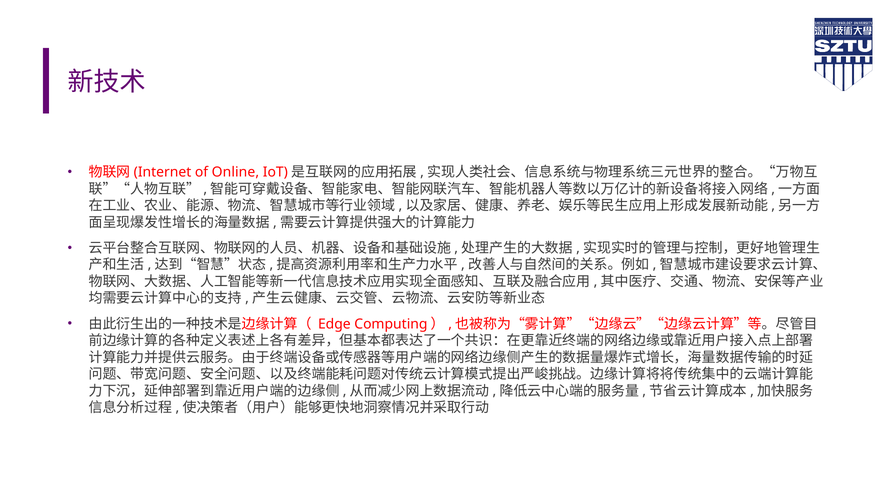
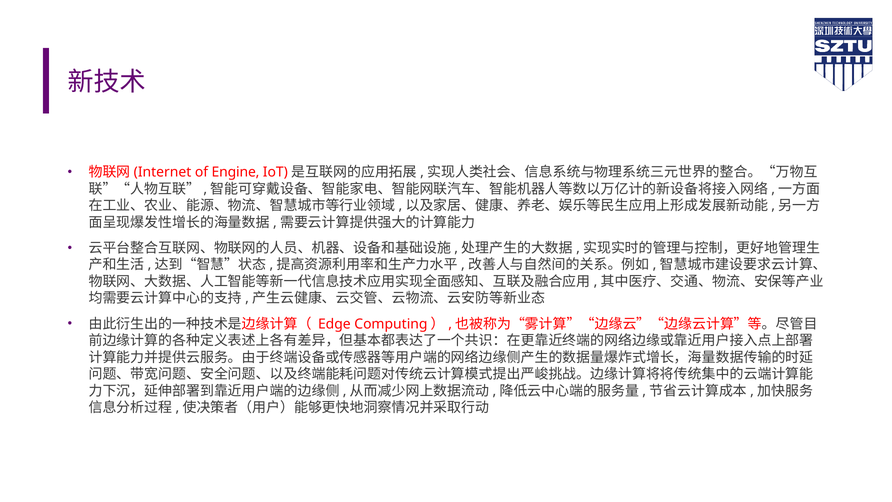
Online: Online -> Engine (236, 172)
